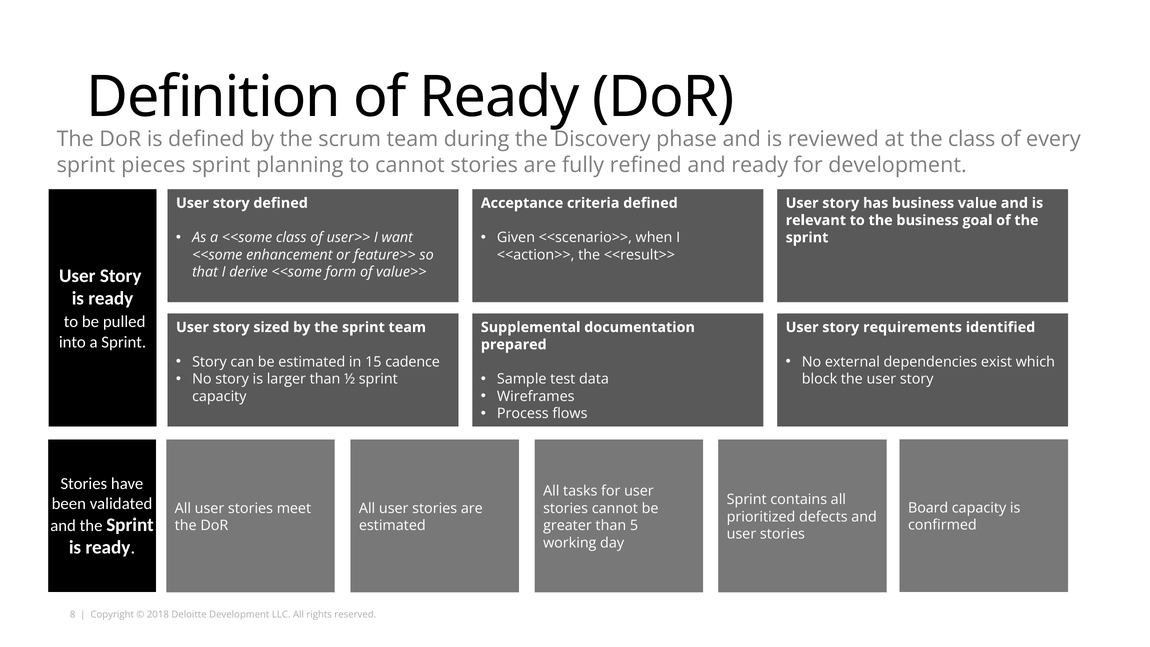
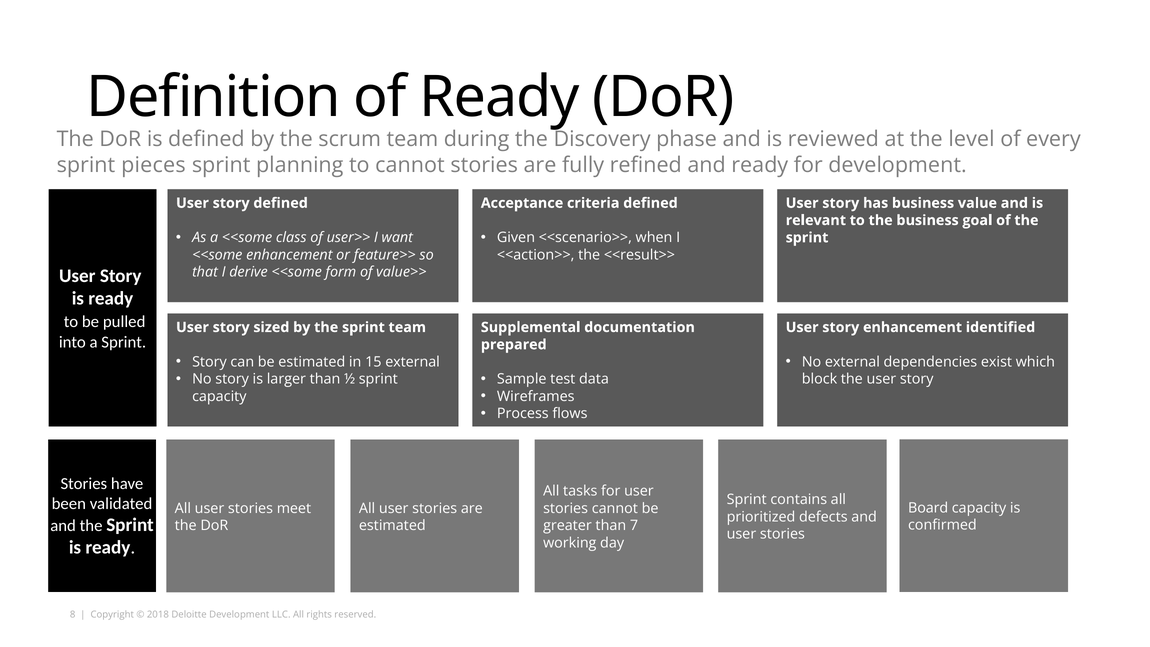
the class: class -> level (972, 139)
story requirements: requirements -> enhancement (913, 327)
15 cadence: cadence -> external (413, 362)
5: 5 -> 7 (634, 525)
